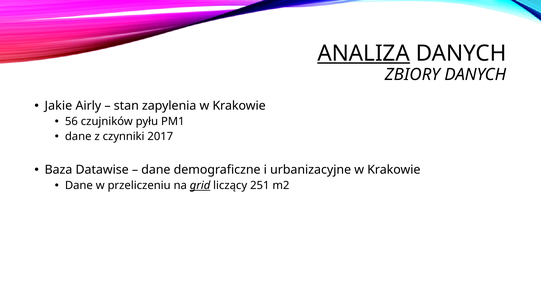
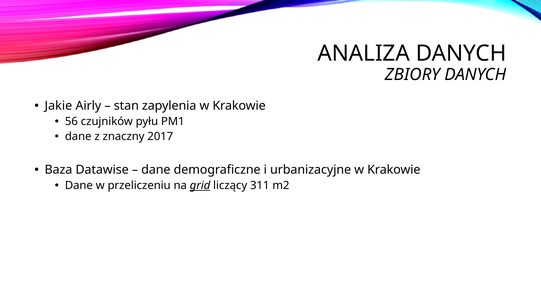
ANALIZA underline: present -> none (364, 53)
czynniki: czynniki -> znaczny (124, 137)
251: 251 -> 311 (260, 186)
